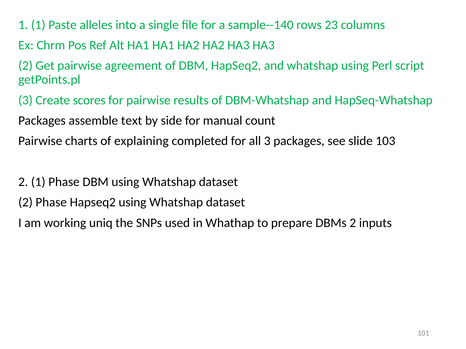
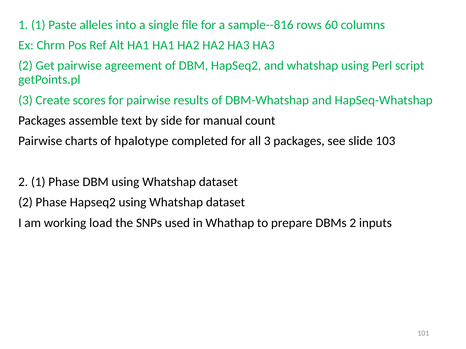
sample--140: sample--140 -> sample--816 (261, 25)
23: 23 -> 60 (331, 25)
explaining: explaining -> hpalotype (141, 141)
uniq: uniq -> load (101, 223)
